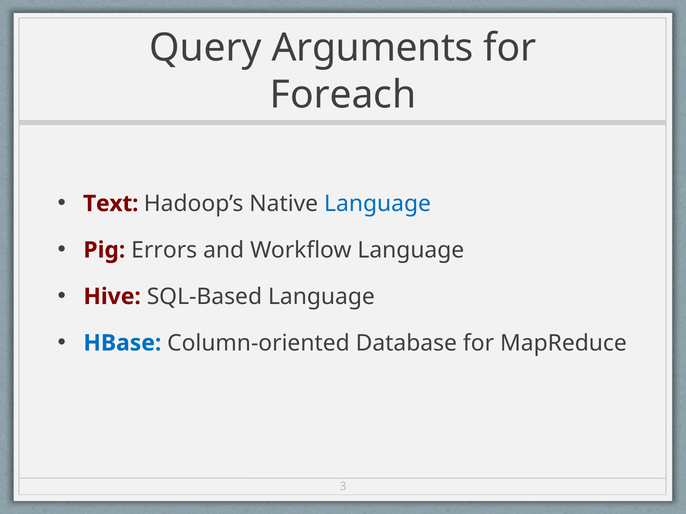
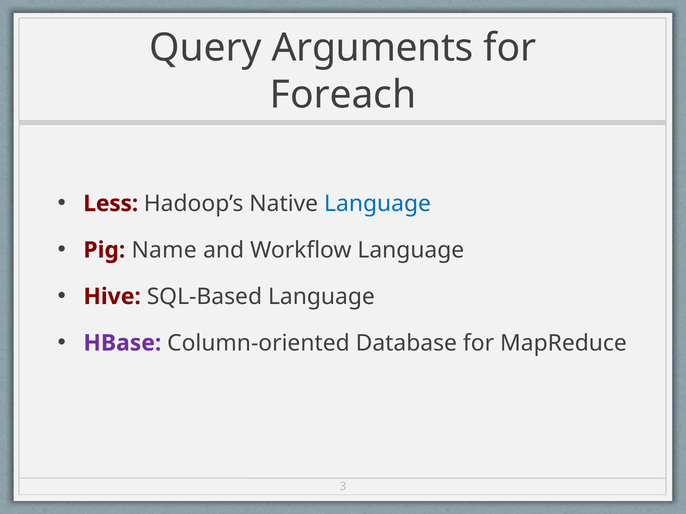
Text: Text -> Less (111, 204)
Errors: Errors -> Name (164, 250)
HBase colour: blue -> purple (122, 343)
